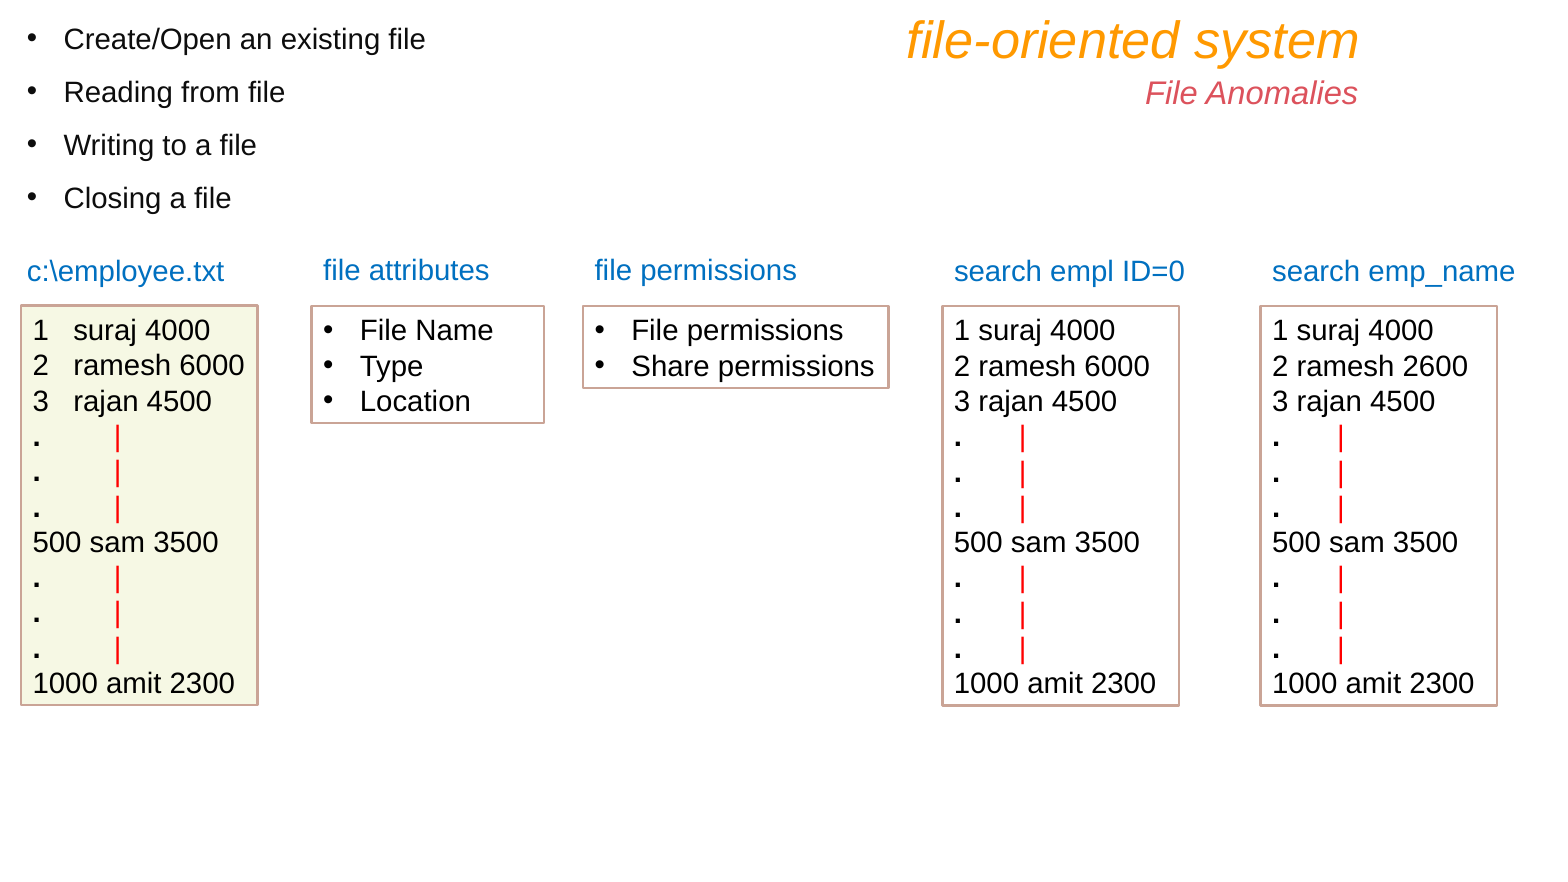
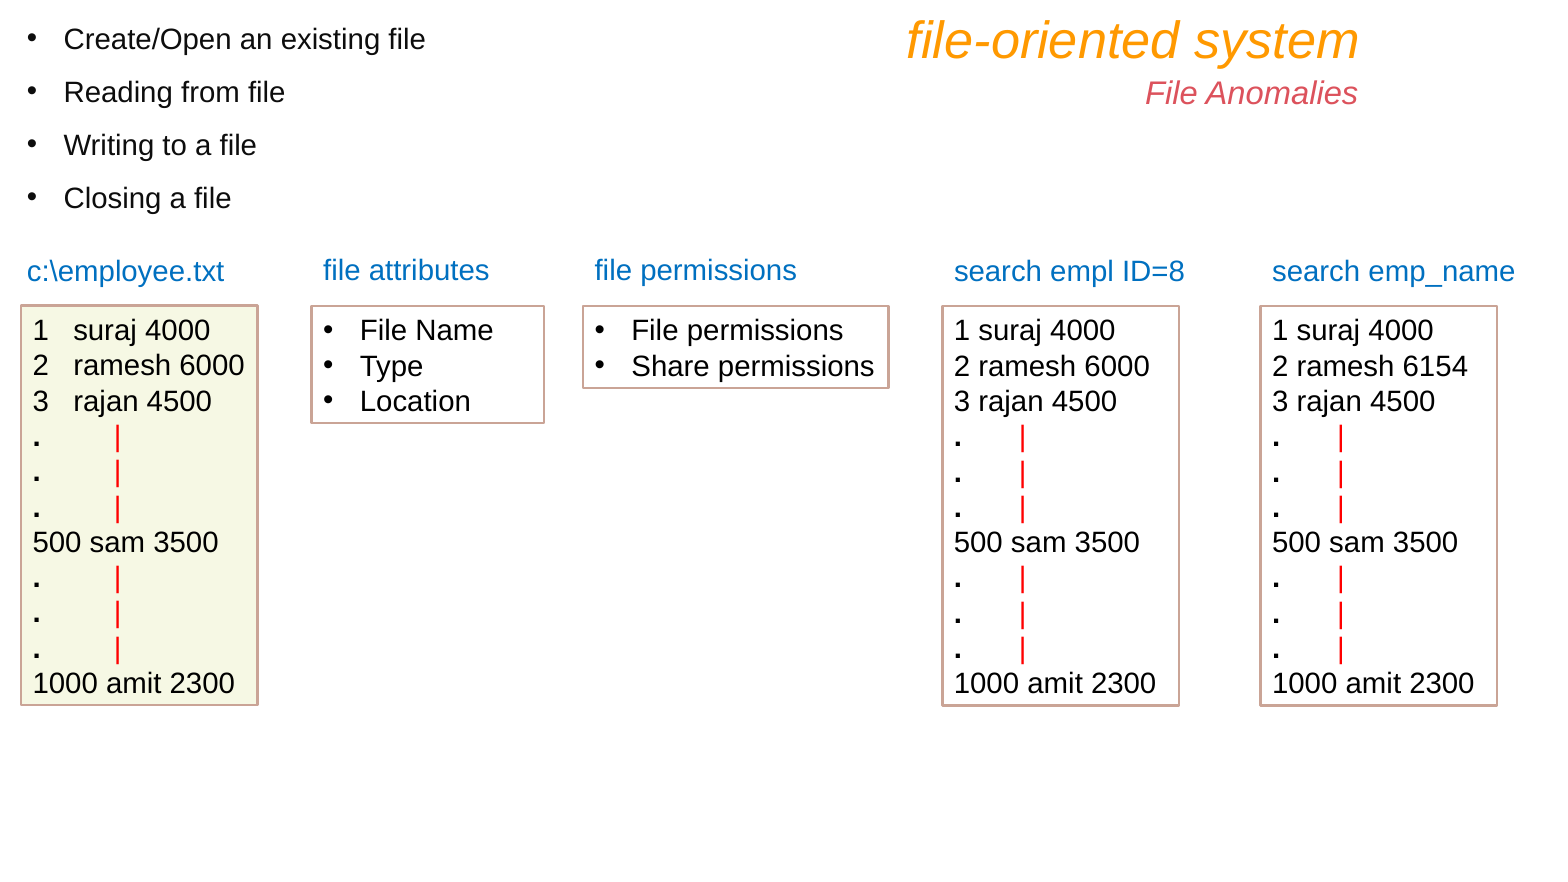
ID=0: ID=0 -> ID=8 (1154, 272)
2600: 2600 -> 6154 (1435, 367)
